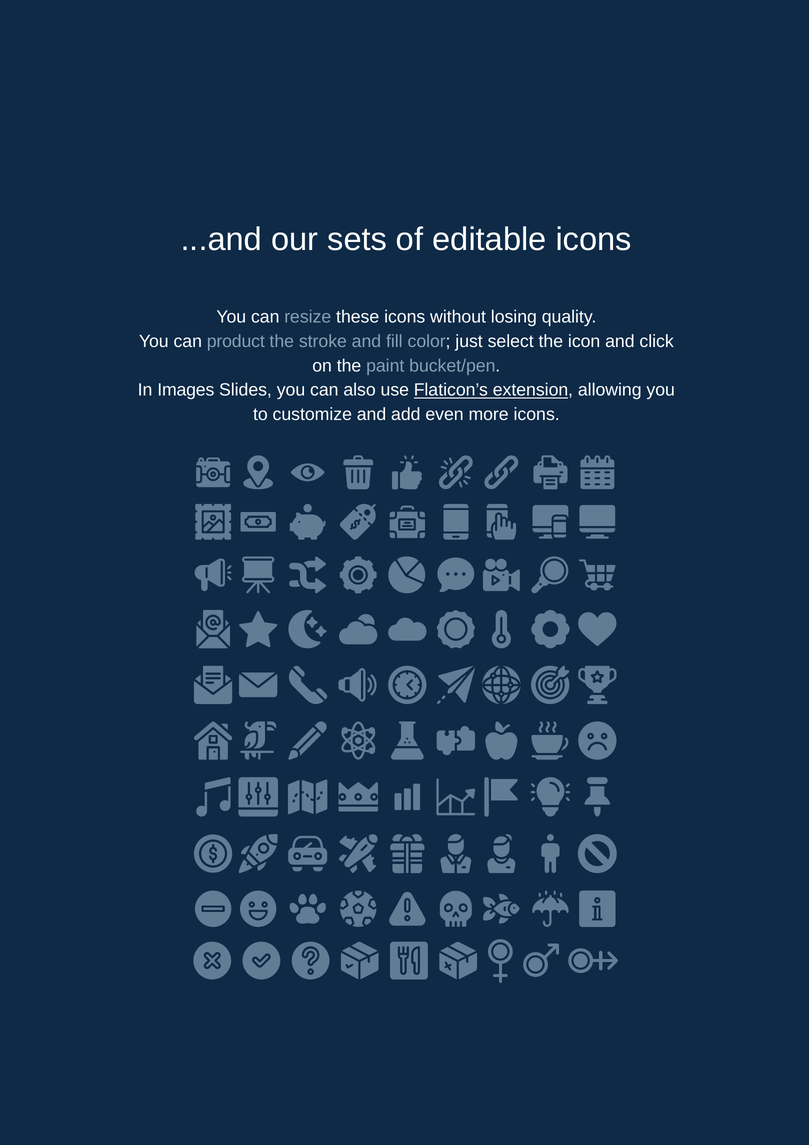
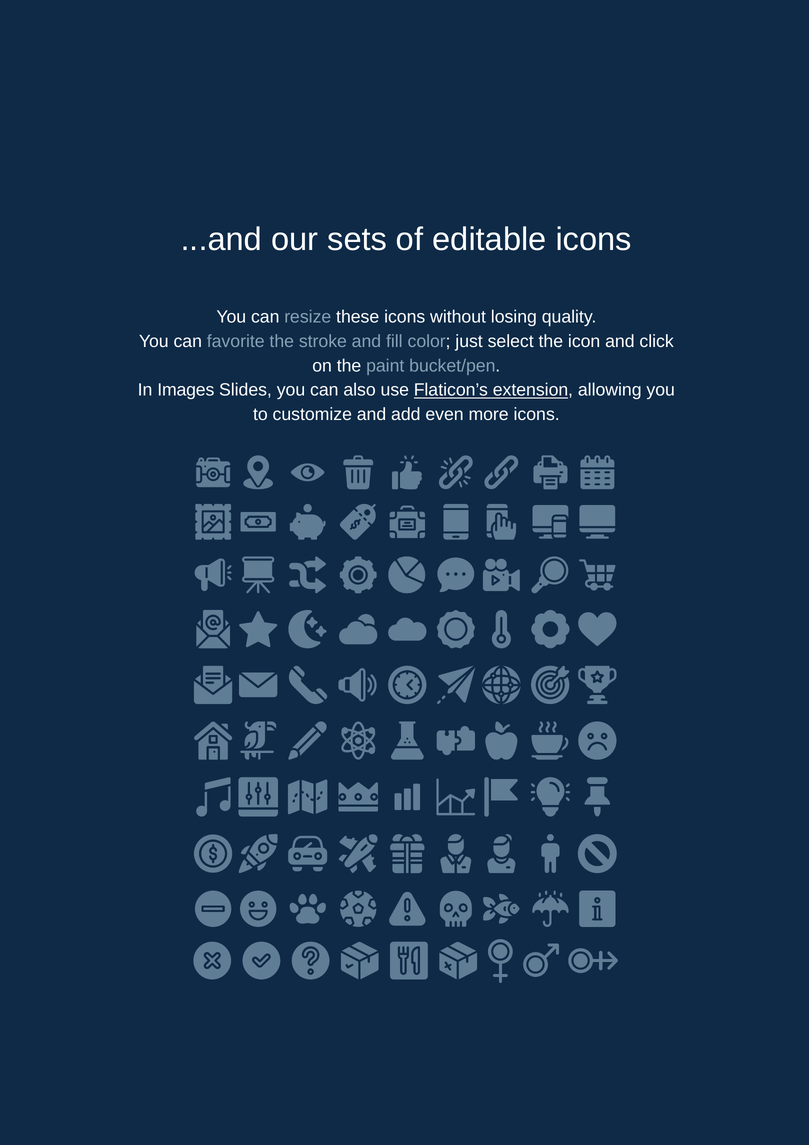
product: product -> favorite (236, 341)
